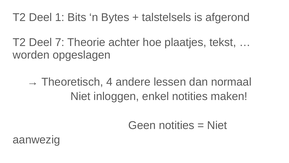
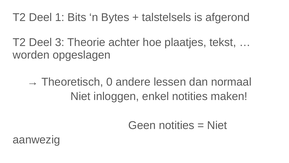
7: 7 -> 3 (60, 42)
4: 4 -> 0 (109, 82)
